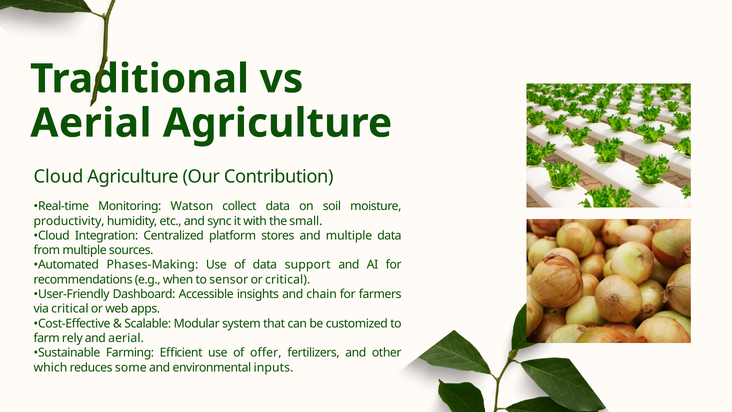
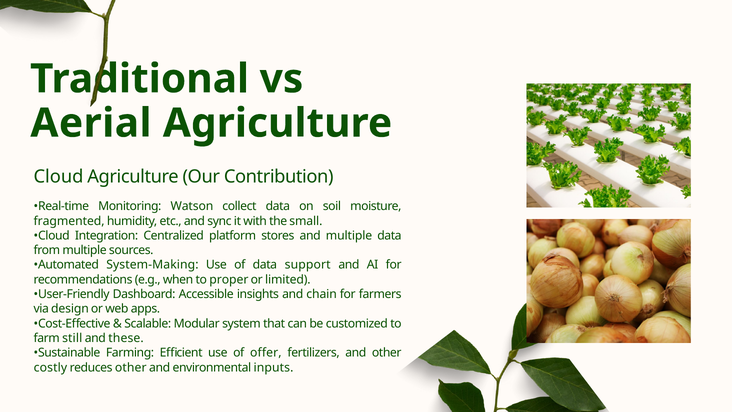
productivity: productivity -> fragmented (69, 221)
Phases-Making: Phases-Making -> System-Making (152, 265)
sensor: sensor -> proper (229, 279)
or critical: critical -> limited (288, 279)
via critical: critical -> design (70, 309)
rely: rely -> still (72, 338)
and aerial: aerial -> these (126, 338)
which: which -> costly (50, 367)
reduces some: some -> other (131, 367)
